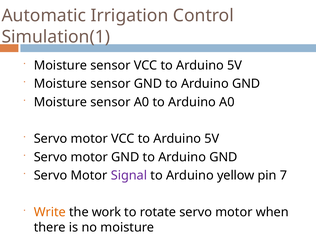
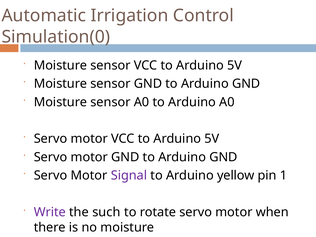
Simulation(1: Simulation(1 -> Simulation(0 (56, 37)
7: 7 -> 1 (284, 175)
Write colour: orange -> purple (50, 212)
work: work -> such (106, 212)
